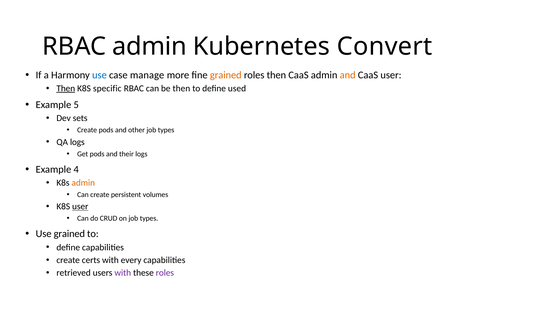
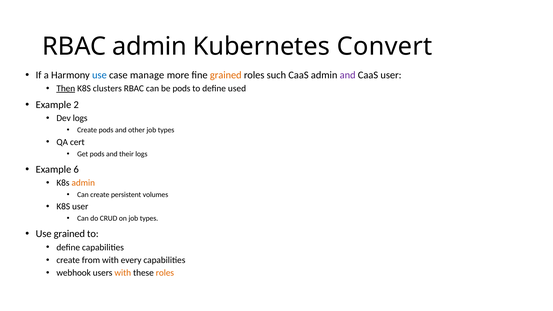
roles then: then -> such (276, 75)
and colour: orange -> purple (348, 75)
specific: specific -> clusters (107, 88)
be then: then -> pods (181, 88)
5: 5 -> 2 (76, 105)
Dev sets: sets -> logs (80, 118)
QA logs: logs -> cert (77, 142)
4: 4 -> 6 (76, 169)
user underline: present -> none (80, 207)
certs: certs -> from (91, 260)
retrieved: retrieved -> webhook (74, 273)
with colour: purple -> orange (123, 273)
roles colour: purple -> orange (165, 273)
